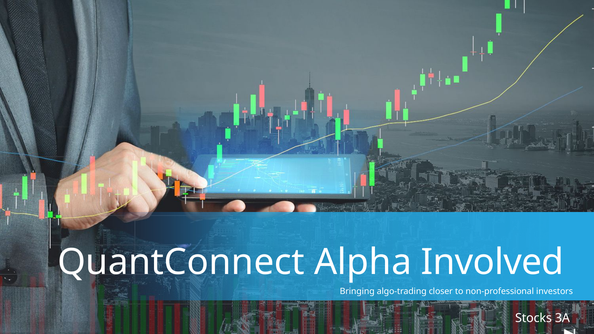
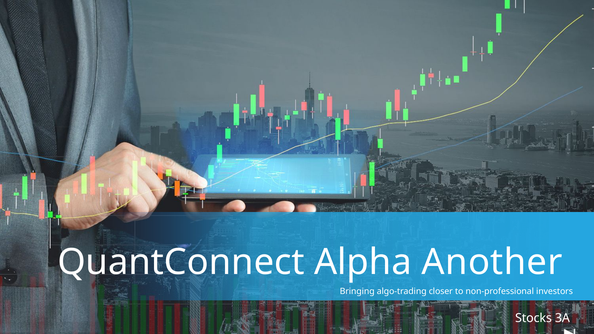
Involved: Involved -> Another (492, 262)
